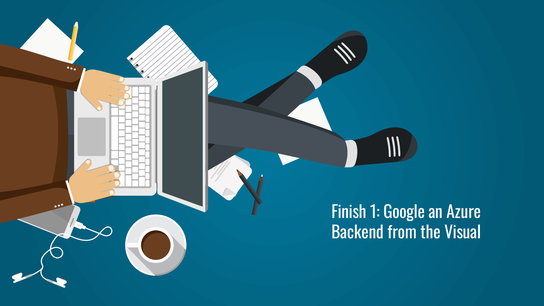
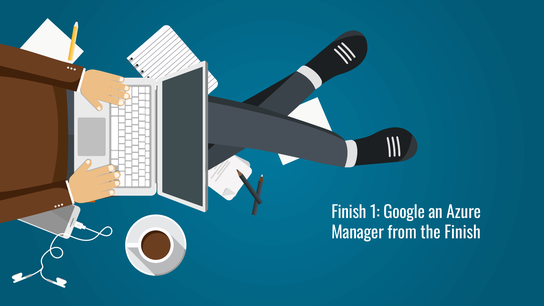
Backend: Backend -> Manager (358, 233)
the Visual: Visual -> Finish (463, 233)
